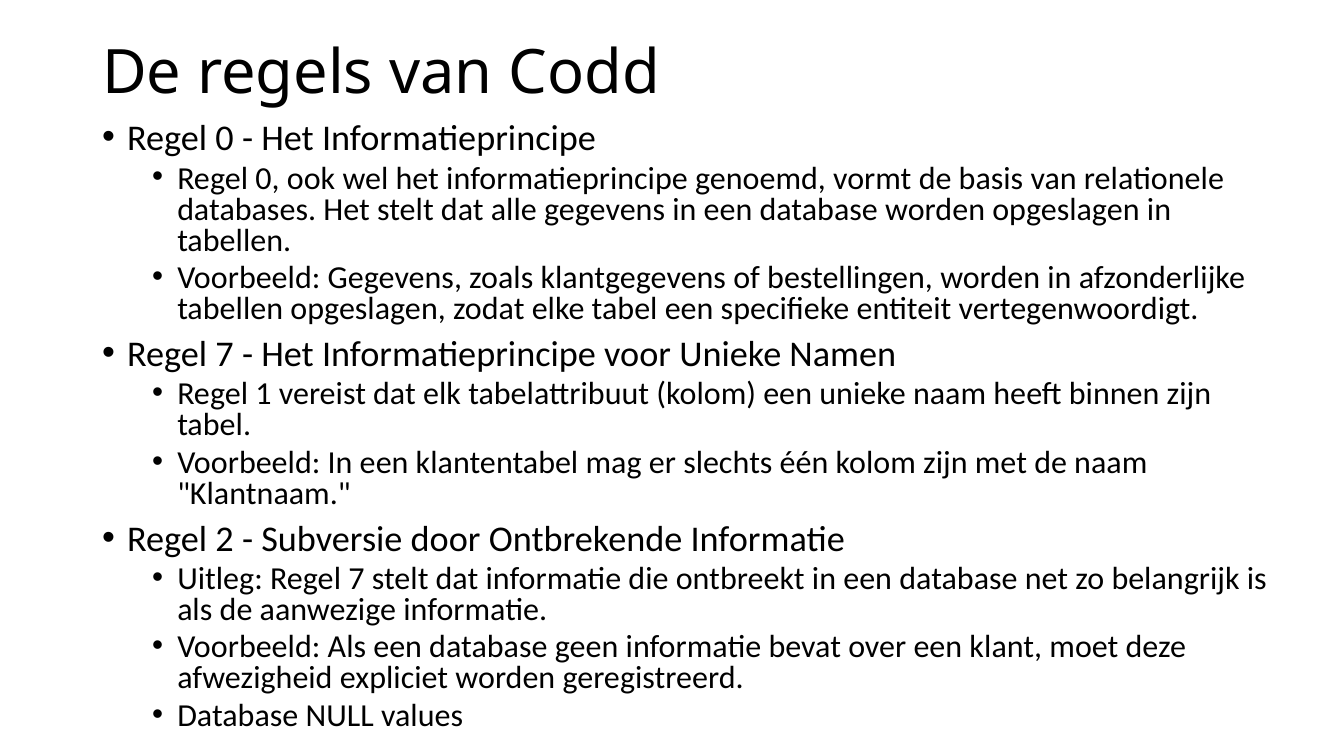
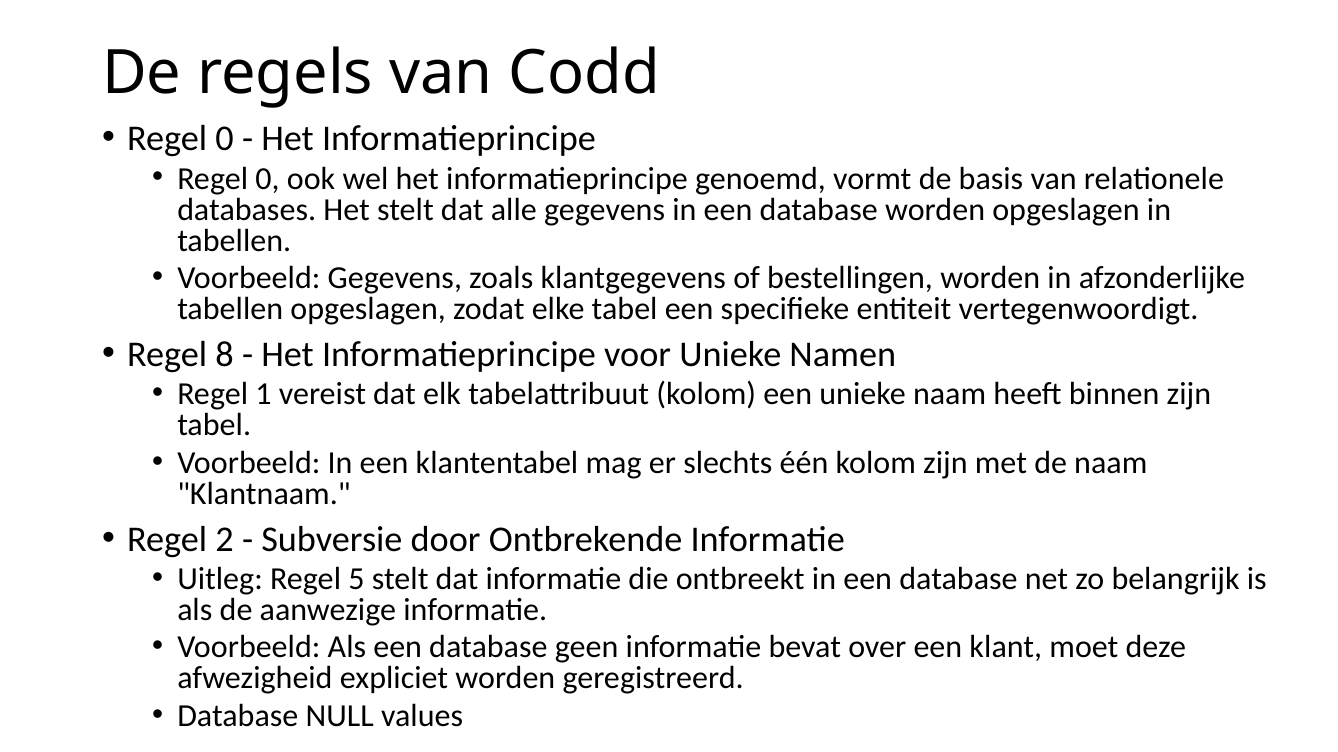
7: 7 -> 8 (225, 355)
Uitleg Regel 7: 7 -> 5 (356, 579)
